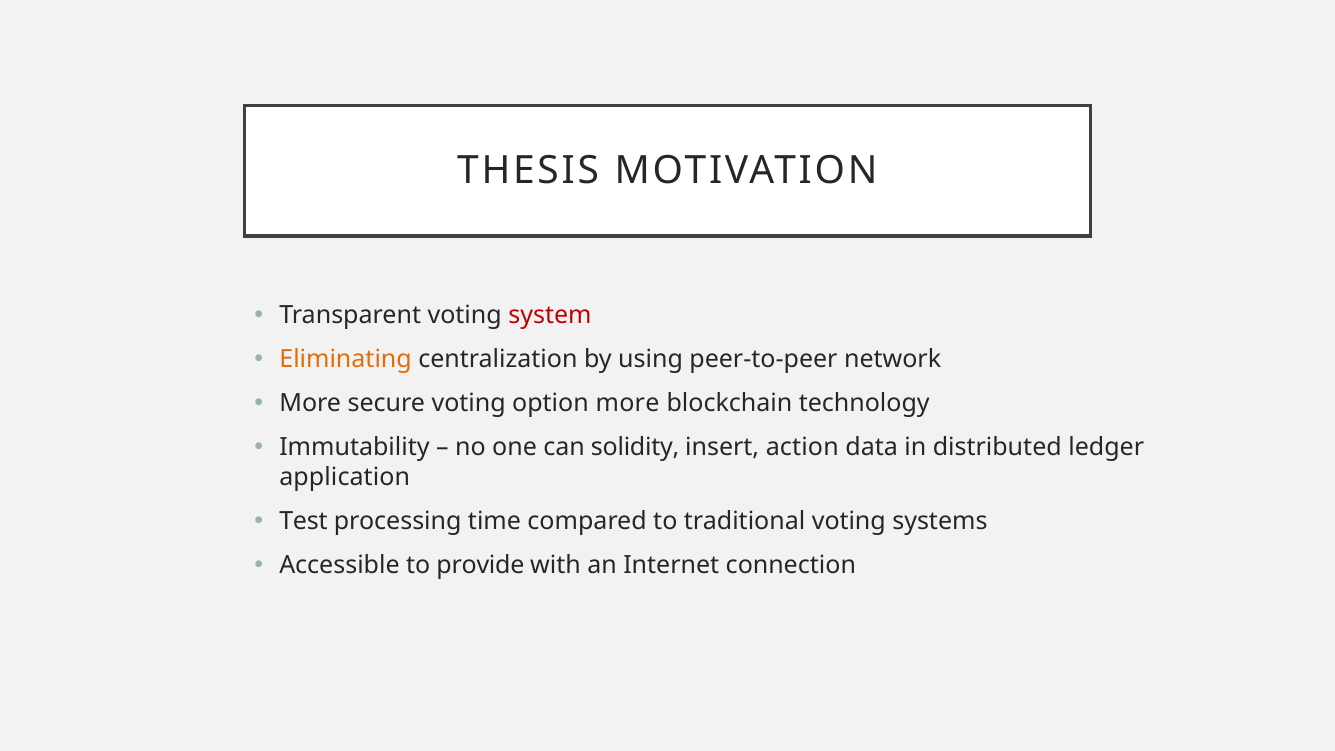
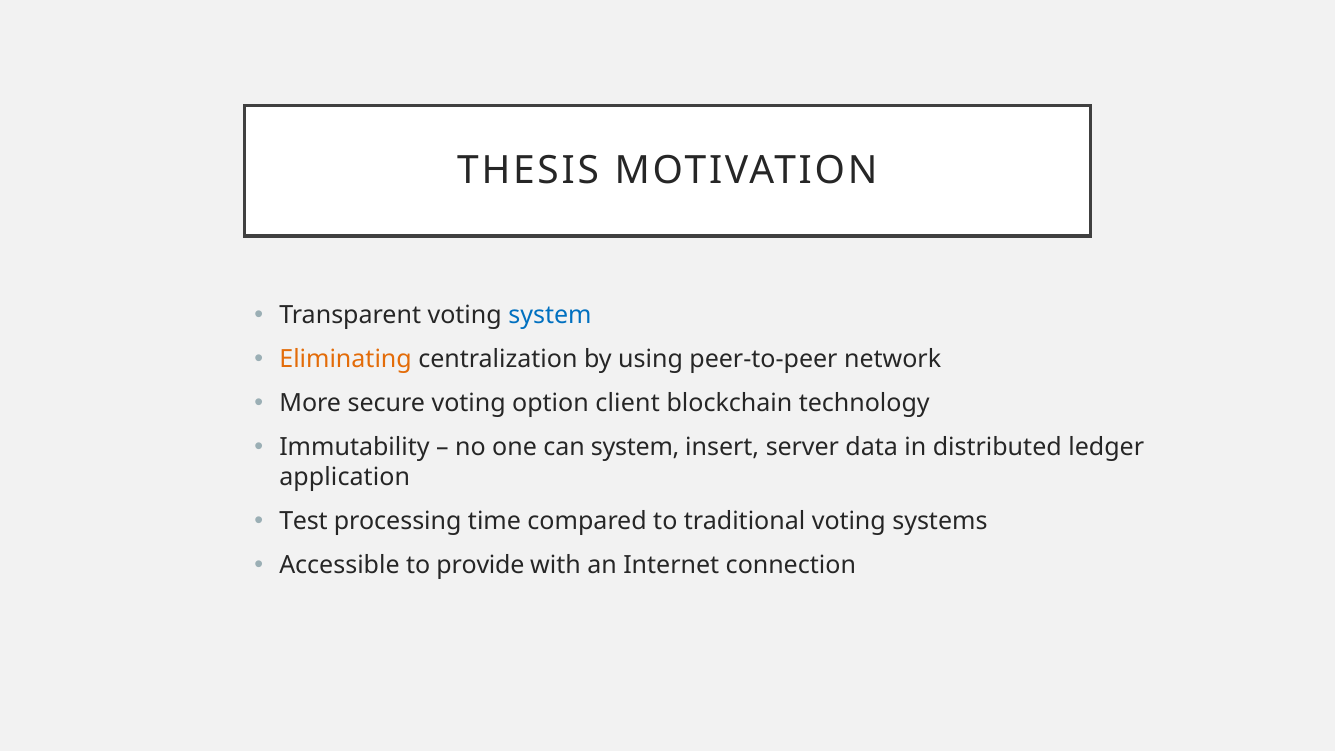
system colour: red -> blue (550, 315)
option more: more -> client (628, 403)
can solidity: solidity -> system (635, 447)
action: action -> server (802, 447)
